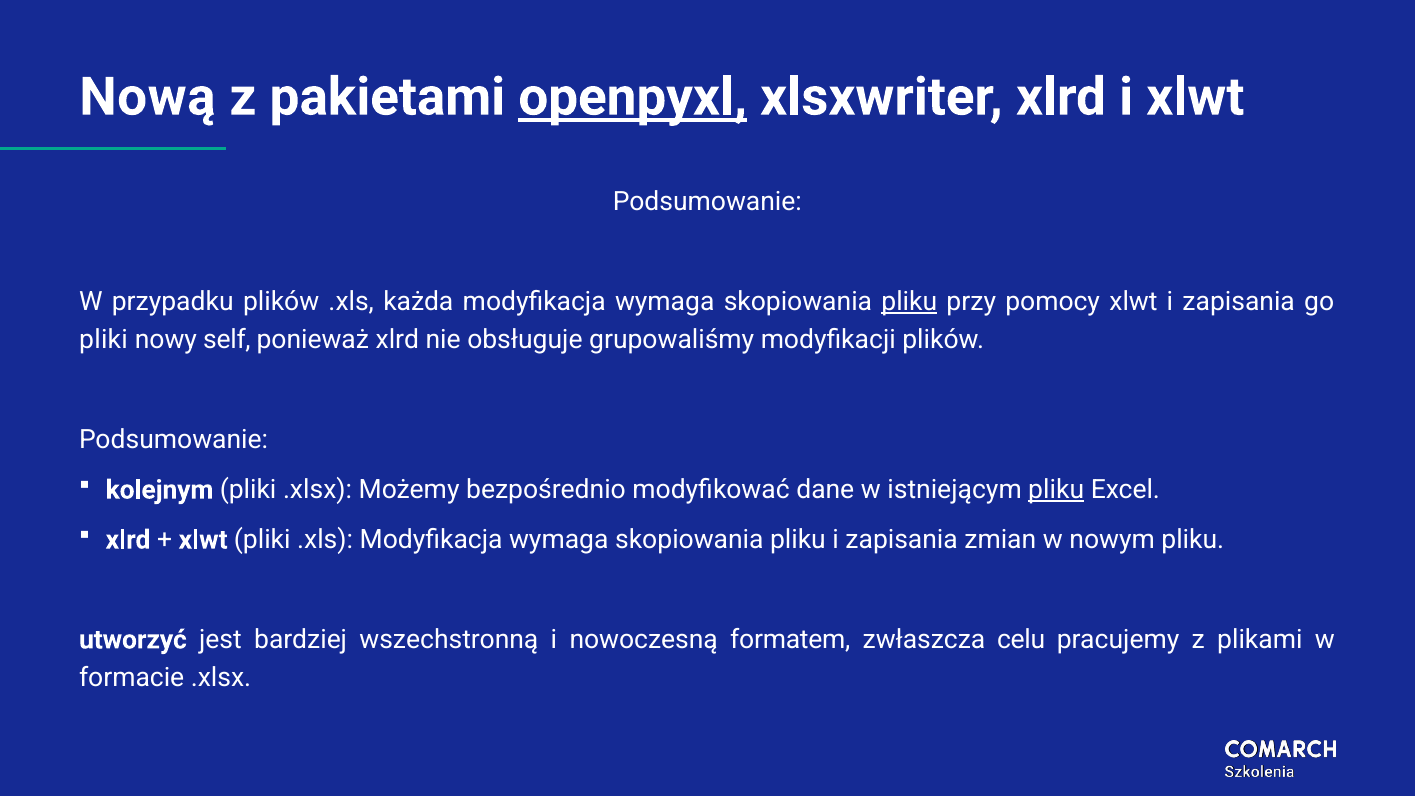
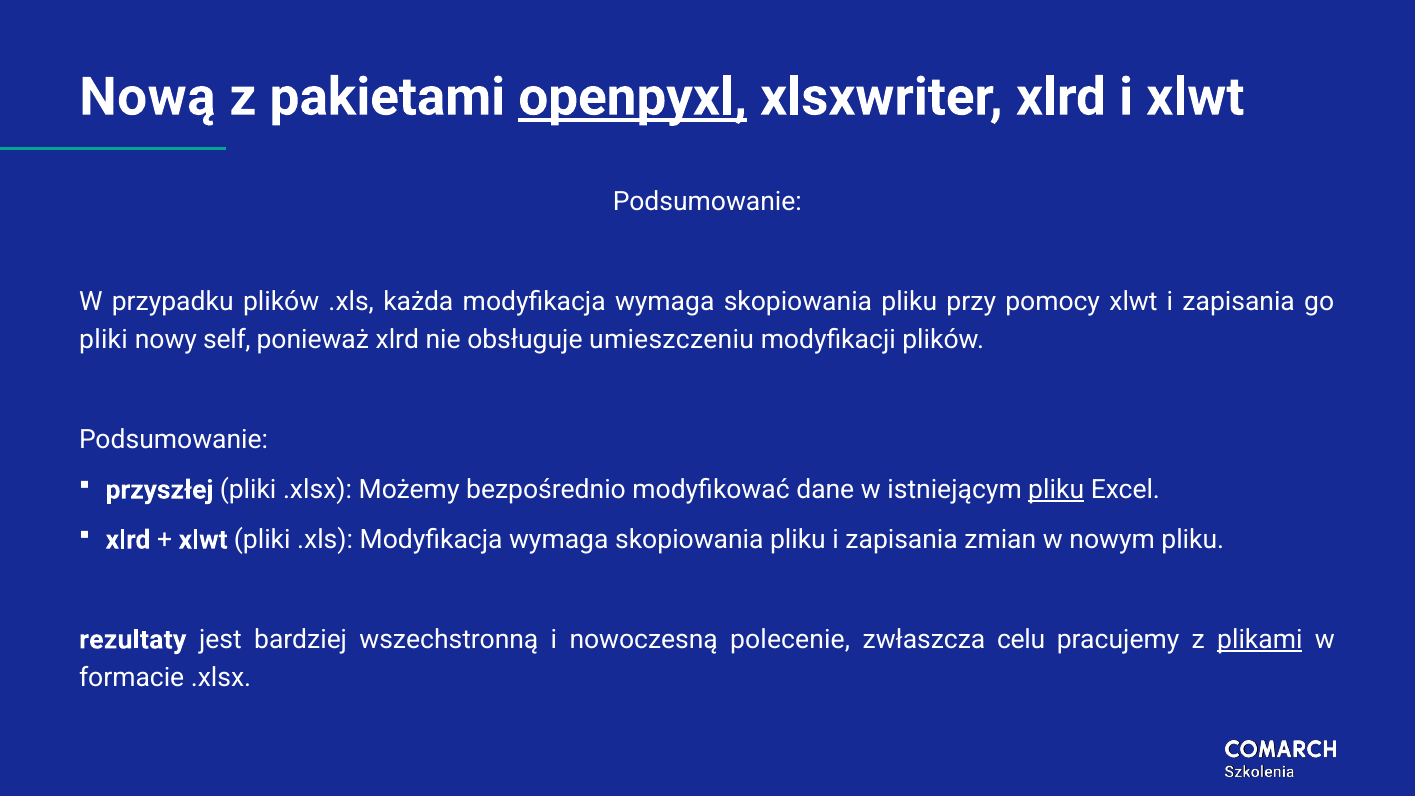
pliku underline: present -> none (909, 302)
grupowaliśmy: grupowaliśmy -> umieszczeniu (672, 340)
kolejnym: kolejnym -> przyszłej (159, 490)
utworzyć: utworzyć -> rezultaty (133, 640)
formatem: formatem -> polecenie (790, 640)
plikami underline: none -> present (1260, 640)
